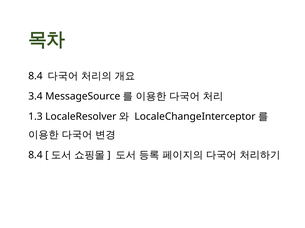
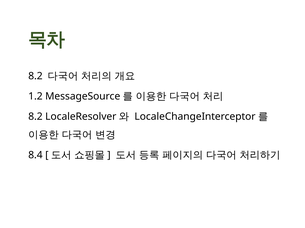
8.4: 8.4 -> 8.2 (35, 76)
3.4: 3.4 -> 1.2 (35, 97)
1.3: 1.3 -> 8.2 (35, 117)
